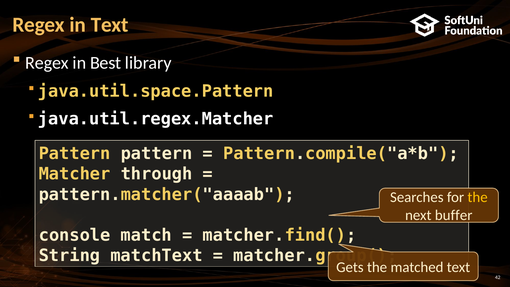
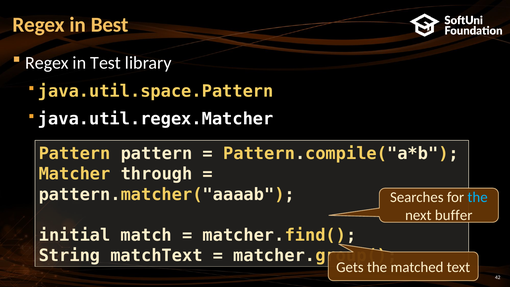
in Text: Text -> Best (110, 25)
Best: Best -> Test (106, 63)
the colour: yellow -> light blue (478, 197)
console: console -> initial (75, 235)
